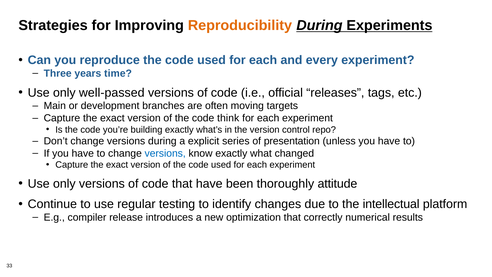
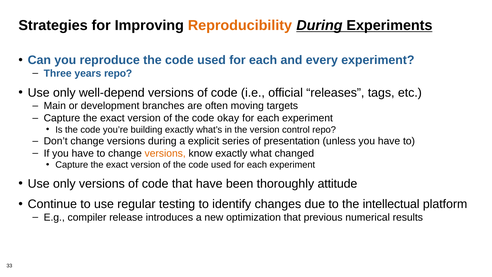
years time: time -> repo (118, 73)
well-passed: well-passed -> well-depend (112, 93)
think: think -> okay (228, 118)
versions colour: blue -> orange (165, 153)
correctly: correctly -> previous (323, 217)
